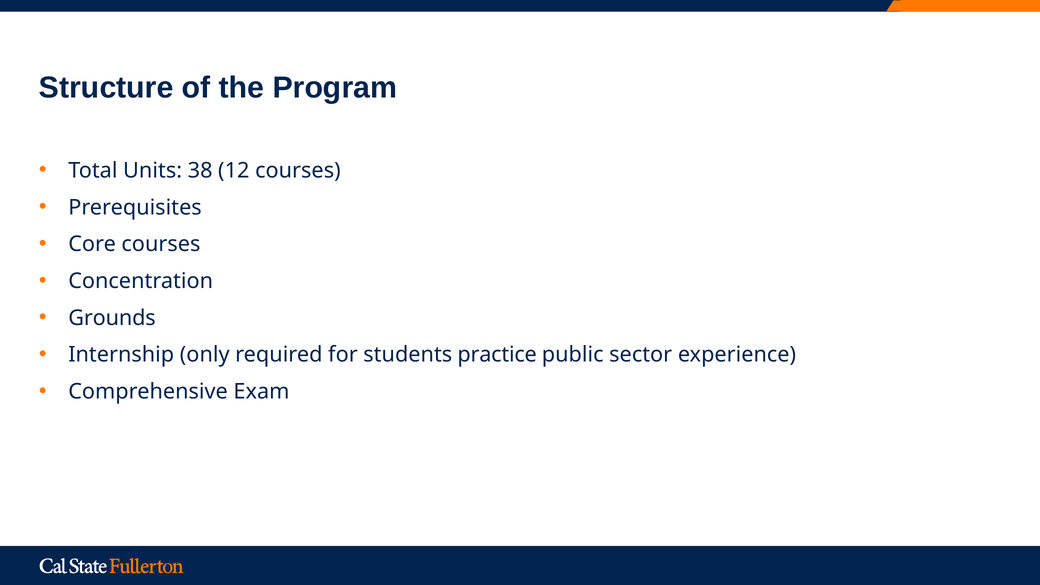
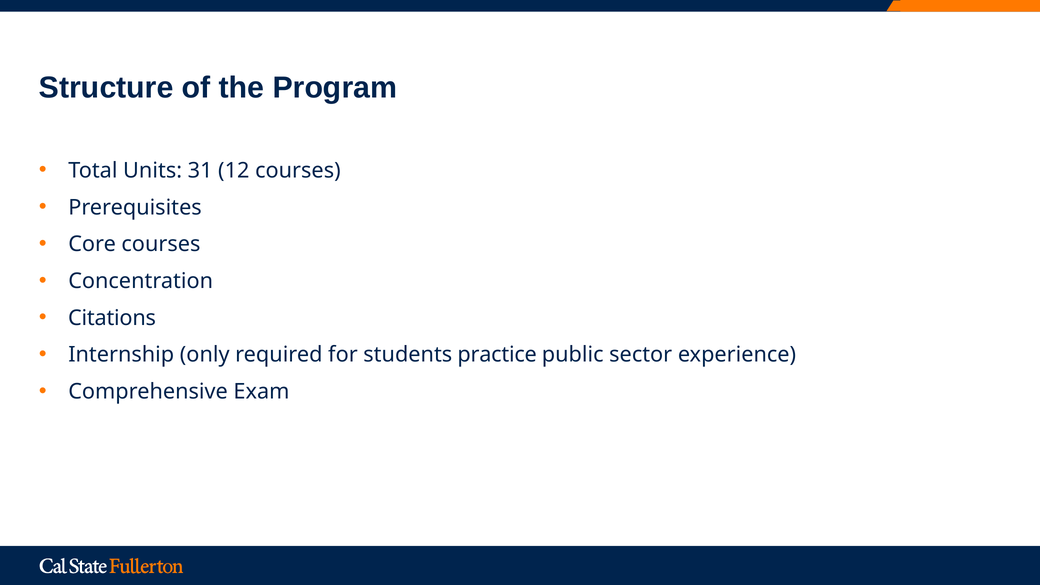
38: 38 -> 31 (200, 171)
Grounds: Grounds -> Citations (112, 318)
